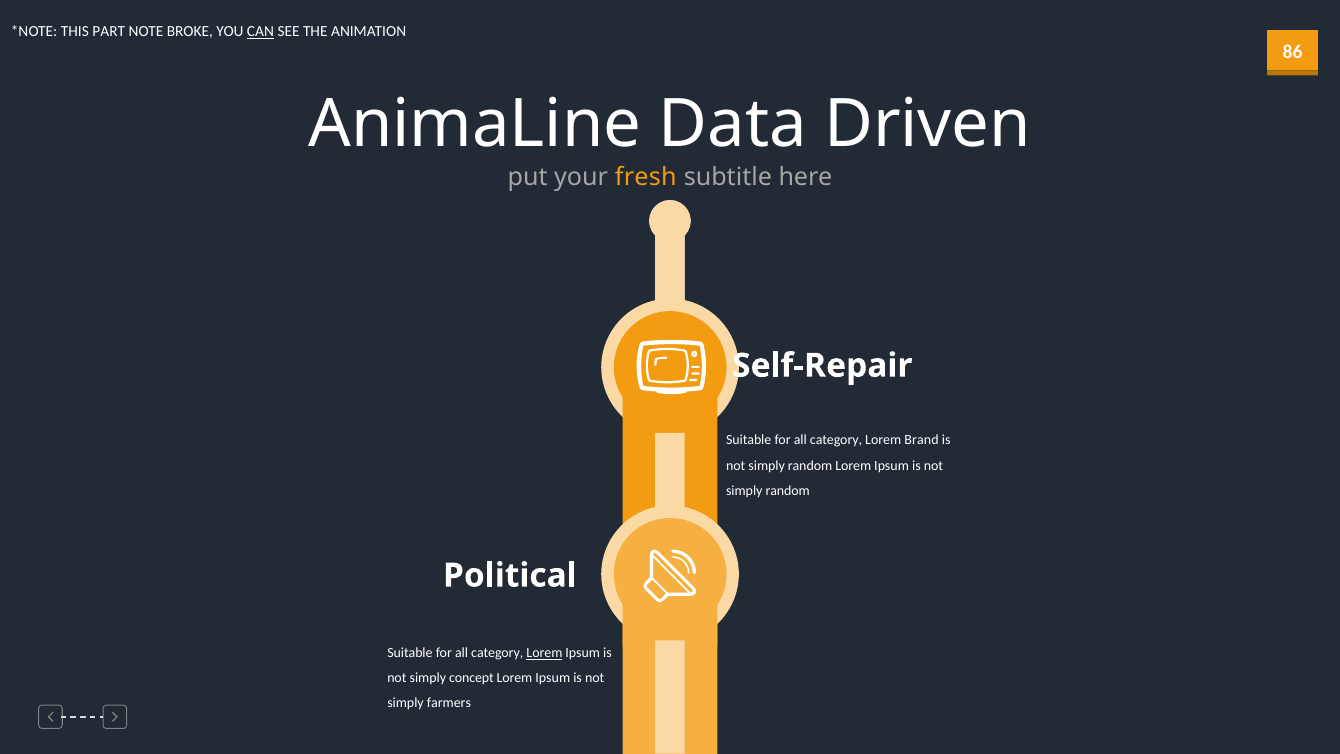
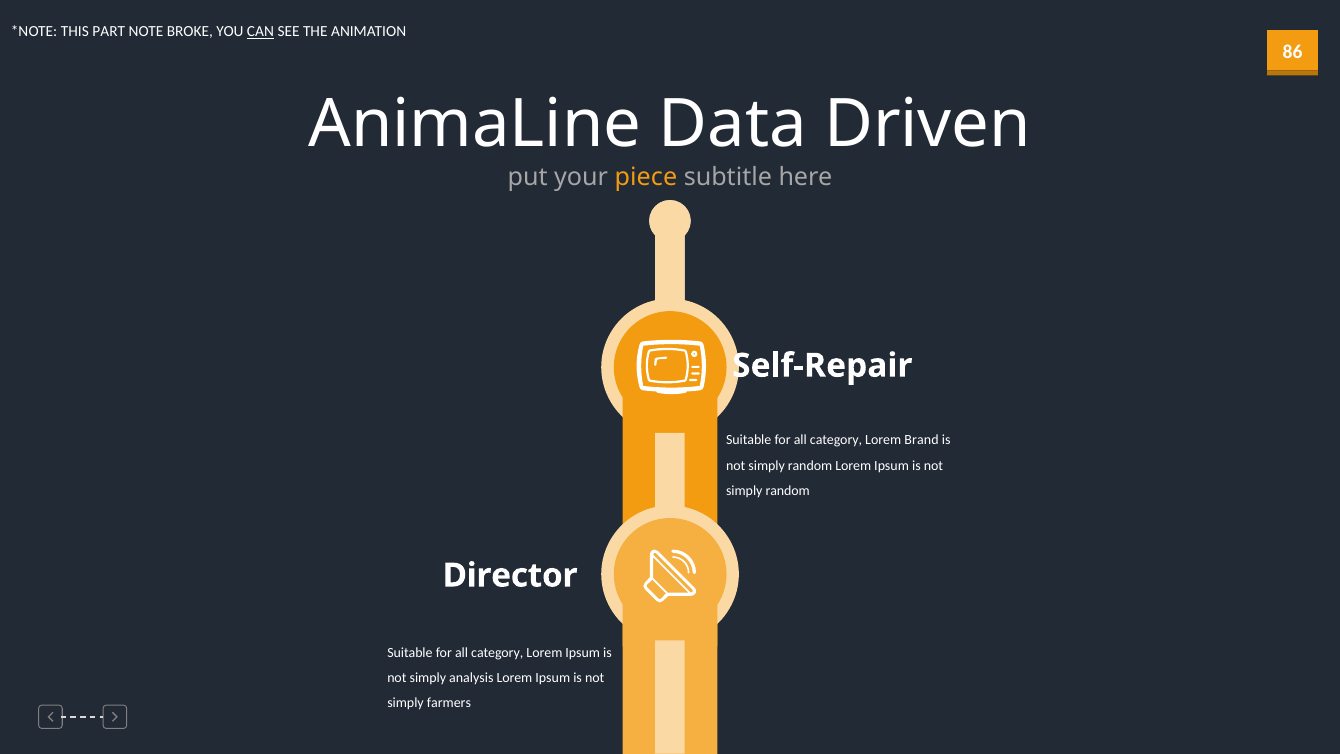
fresh: fresh -> piece (646, 178)
Political: Political -> Director (510, 575)
Lorem underline: present -> none (544, 653)
concept: concept -> analysis (471, 678)
